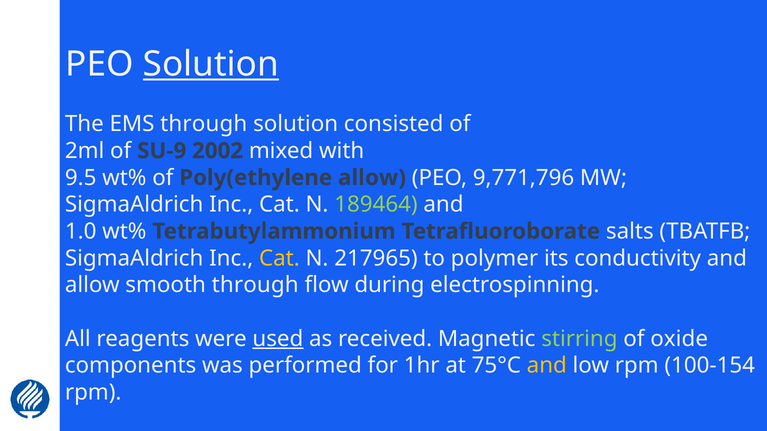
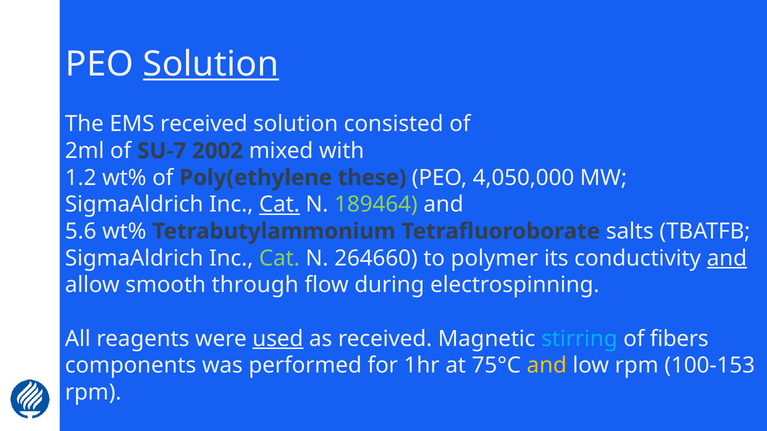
EMS through: through -> received (204, 124)
SU-9: SU-9 -> SU-7 (162, 151)
9.5: 9.5 -> 1.2 (81, 178)
Poly(ethylene allow: allow -> these (372, 178)
9,771,796: 9,771,796 -> 4,050,000 (523, 178)
Cat underline: none -> present (279, 205)
1.0: 1.0 -> 5.6 (81, 232)
Cat colour: yellow -> light green (279, 258)
217965: 217965 -> 264660 (376, 258)
and underline: none -> present (727, 258)
stirring colour: light green -> light blue (579, 339)
oxide: oxide -> fibers (679, 339)
100-154: 100-154 -> 100-153 (710, 366)
